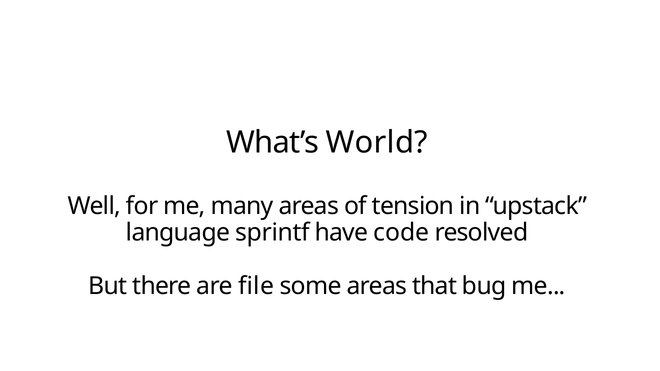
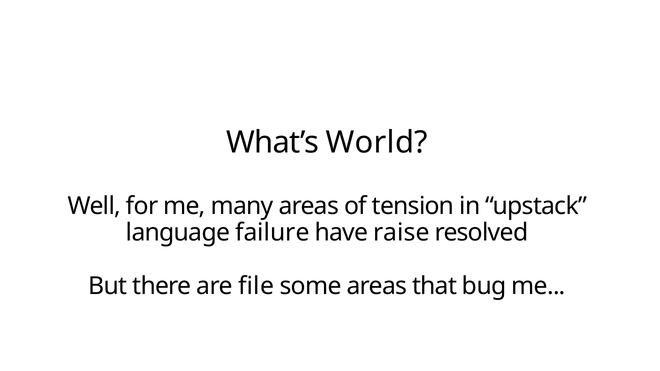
sprintf: sprintf -> failure (272, 233)
code: code -> raise (401, 233)
